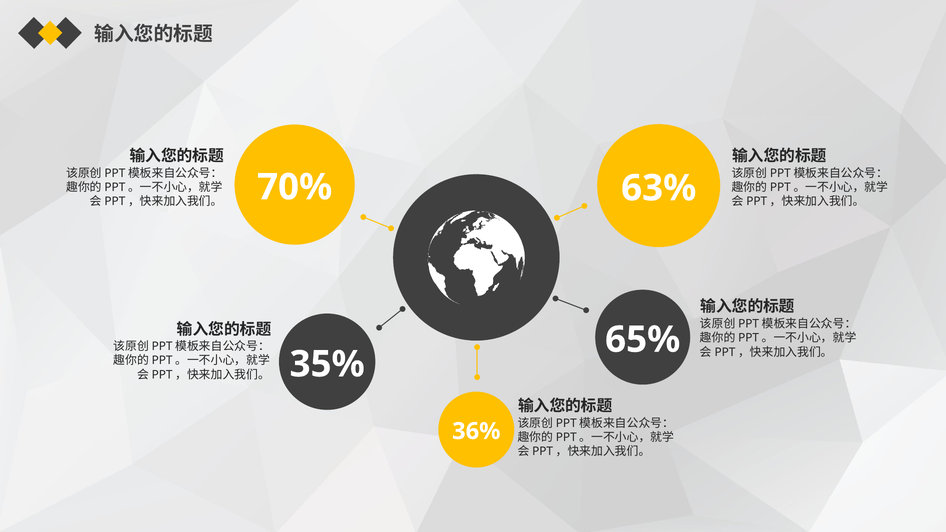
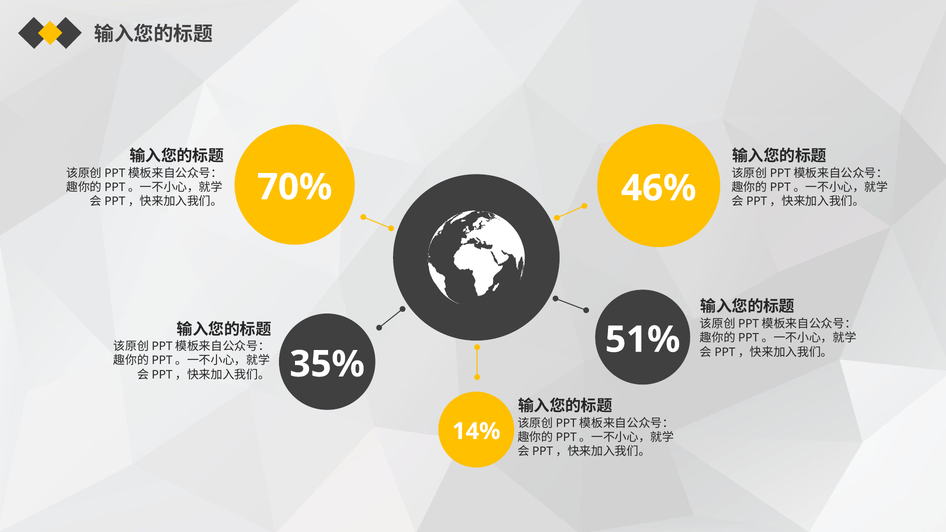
63%: 63% -> 46% (659, 188)
65%: 65% -> 51% (643, 340)
36%: 36% -> 14% (476, 431)
